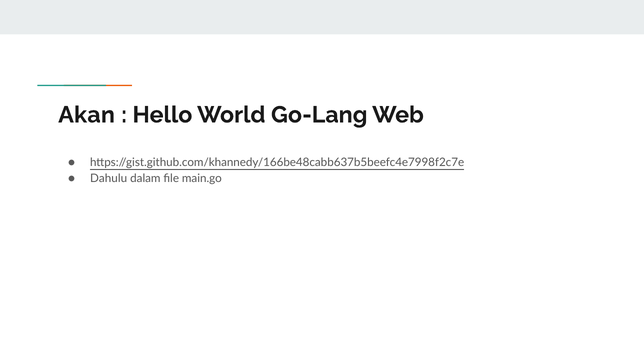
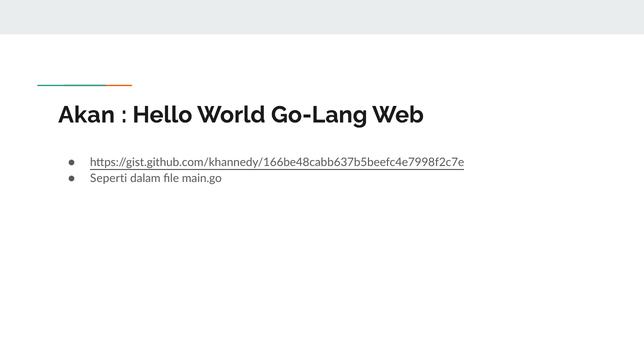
Dahulu: Dahulu -> Seperti (109, 179)
